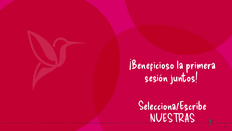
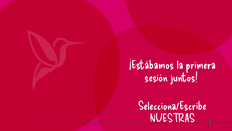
¡Beneficioso: ¡Beneficioso -> ¡Estábamos (152, 65)
